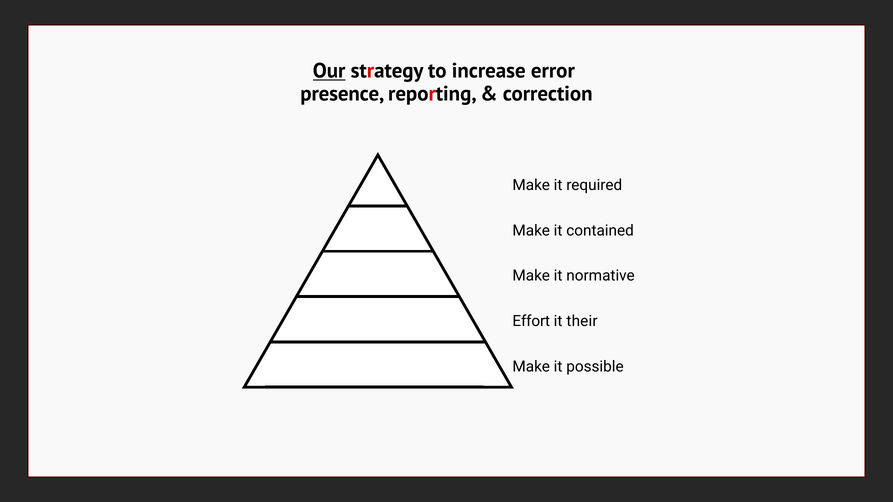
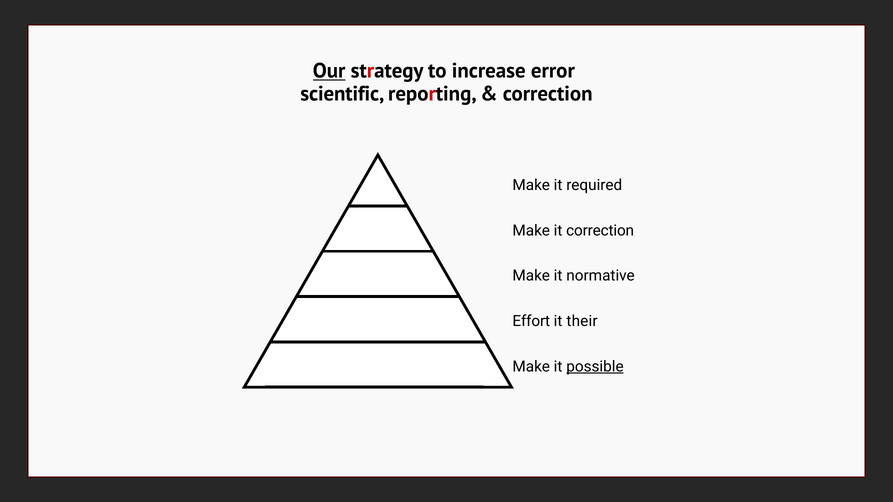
presence: presence -> scientific (342, 94)
it contained: contained -> correction (600, 231)
possible underline: none -> present (595, 367)
